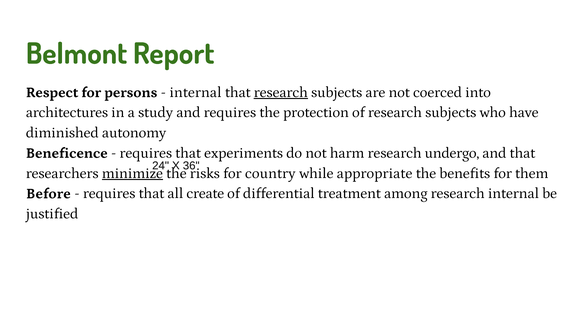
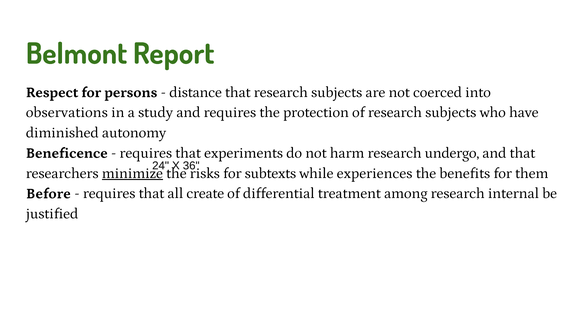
internal: internal -> distance (196, 92)
research underline: present -> none (281, 92)
architectures: architectures -> observations (67, 112)
country: country -> subtexts (270, 173)
appropriate: appropriate -> experiences (375, 173)
